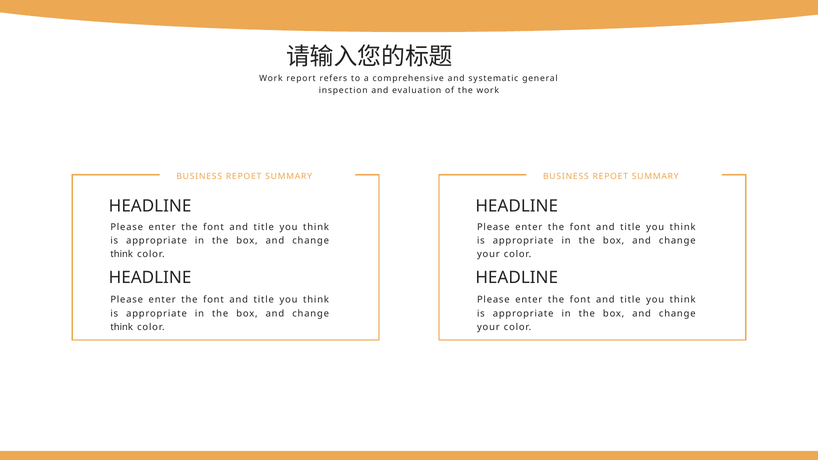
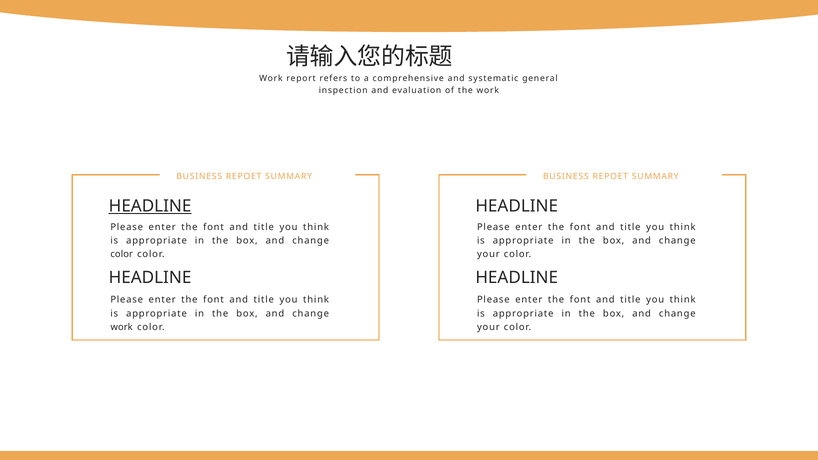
HEADLINE underline: none -> present (150, 206)
think: think -> color (122, 254)
think: think -> work (122, 327)
